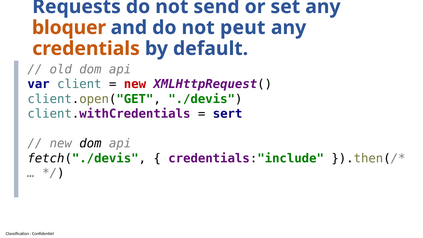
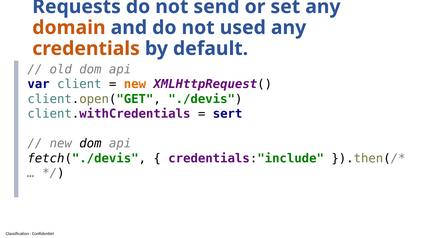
bloquer: bloquer -> domain (69, 28)
peut: peut -> used (243, 28)
new colour: red -> orange (135, 84)
